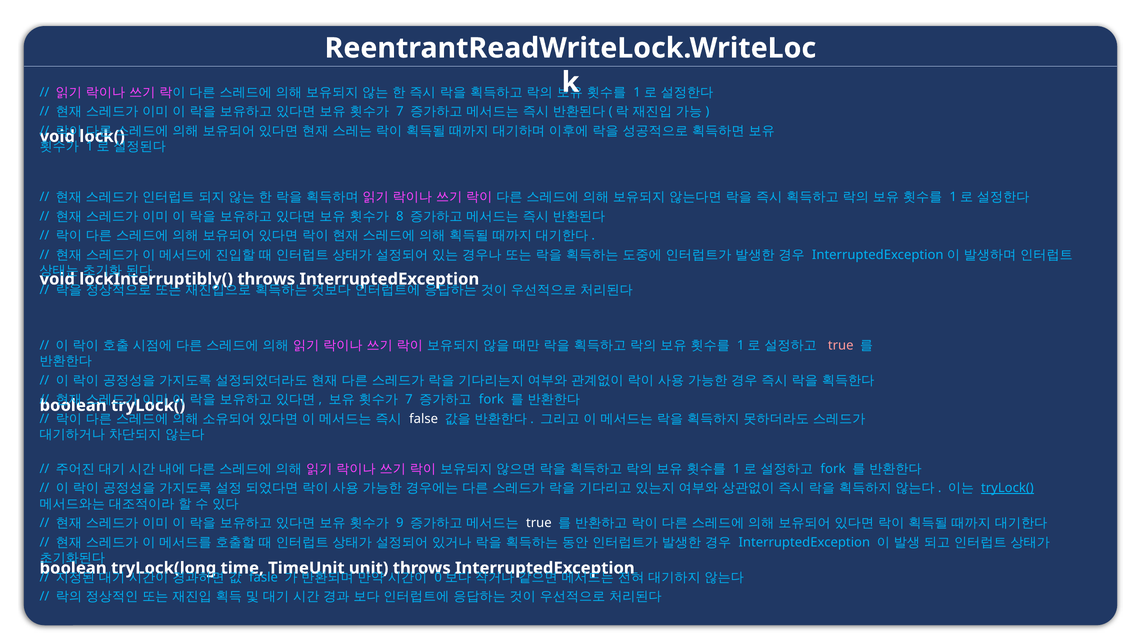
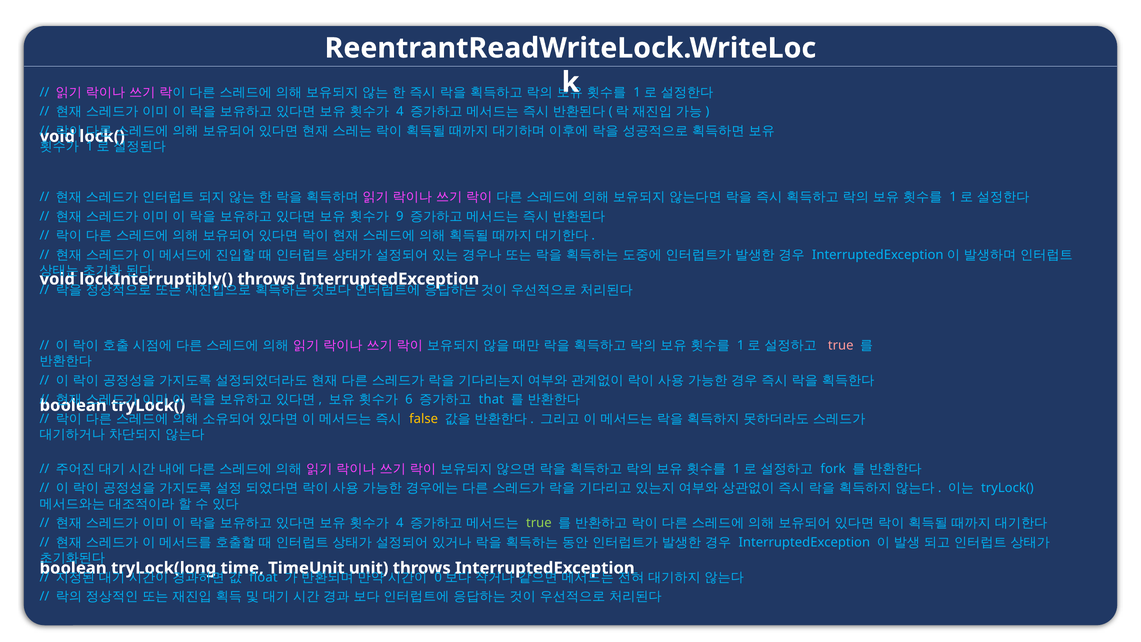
7: 7 -> 4 (400, 112)
8: 8 -> 9 (400, 216)
7: 7 -> 6 (409, 400)
fork: fork -> that (491, 400)
false colour: white -> yellow (424, 419)
tryLock( underline: present -> none (1007, 488)
9: 9 -> 4 (400, 523)
true colour: white -> light green (539, 523)
fasle: fasle -> float (263, 577)
